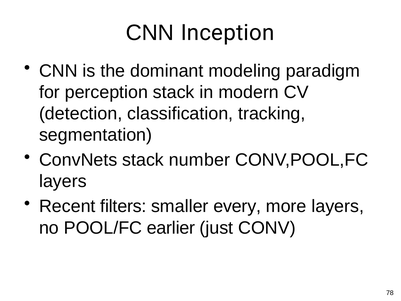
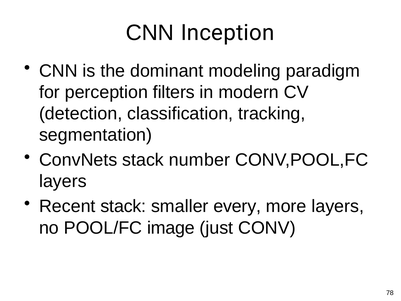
perception stack: stack -> filters (174, 92)
Recent filters: filters -> stack (123, 206)
earlier: earlier -> image (171, 228)
